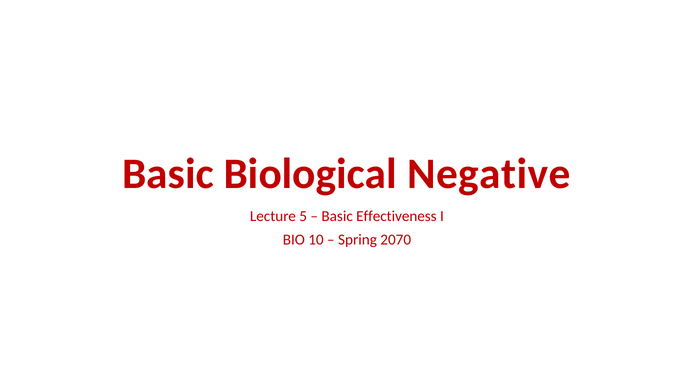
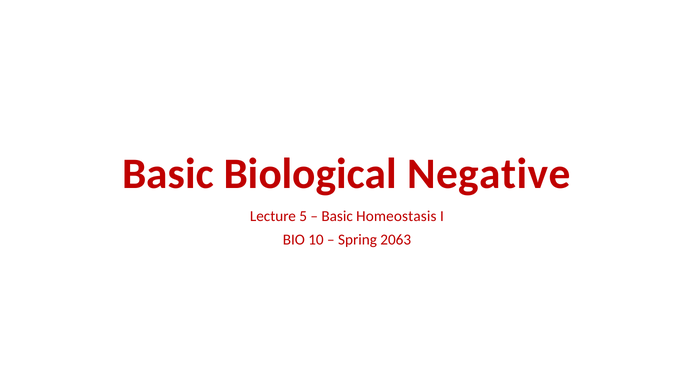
Effectiveness: Effectiveness -> Homeostasis (396, 216)
2070: 2070 -> 2063 (396, 239)
